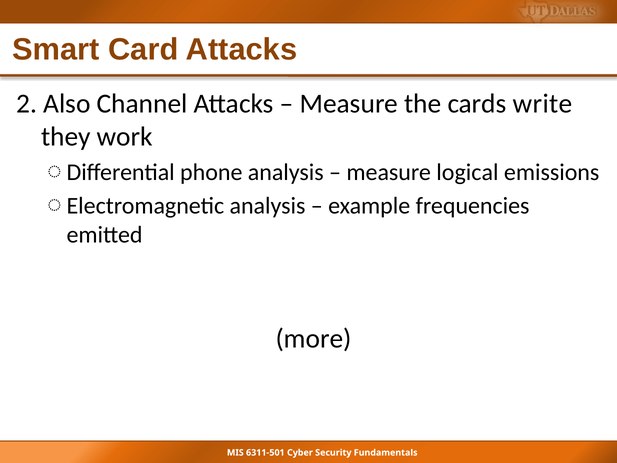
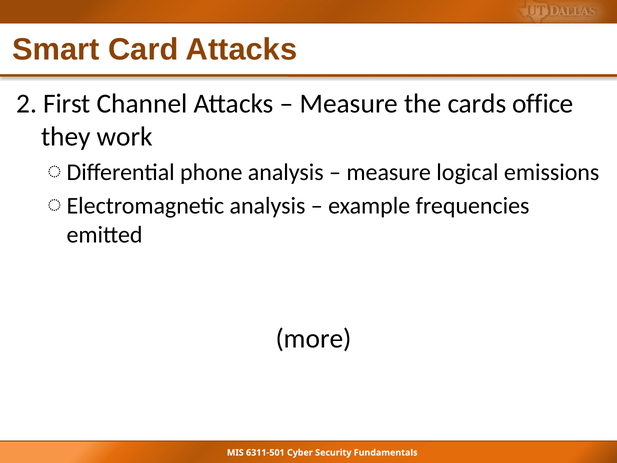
Also: Also -> First (67, 104)
write: write -> office (543, 104)
